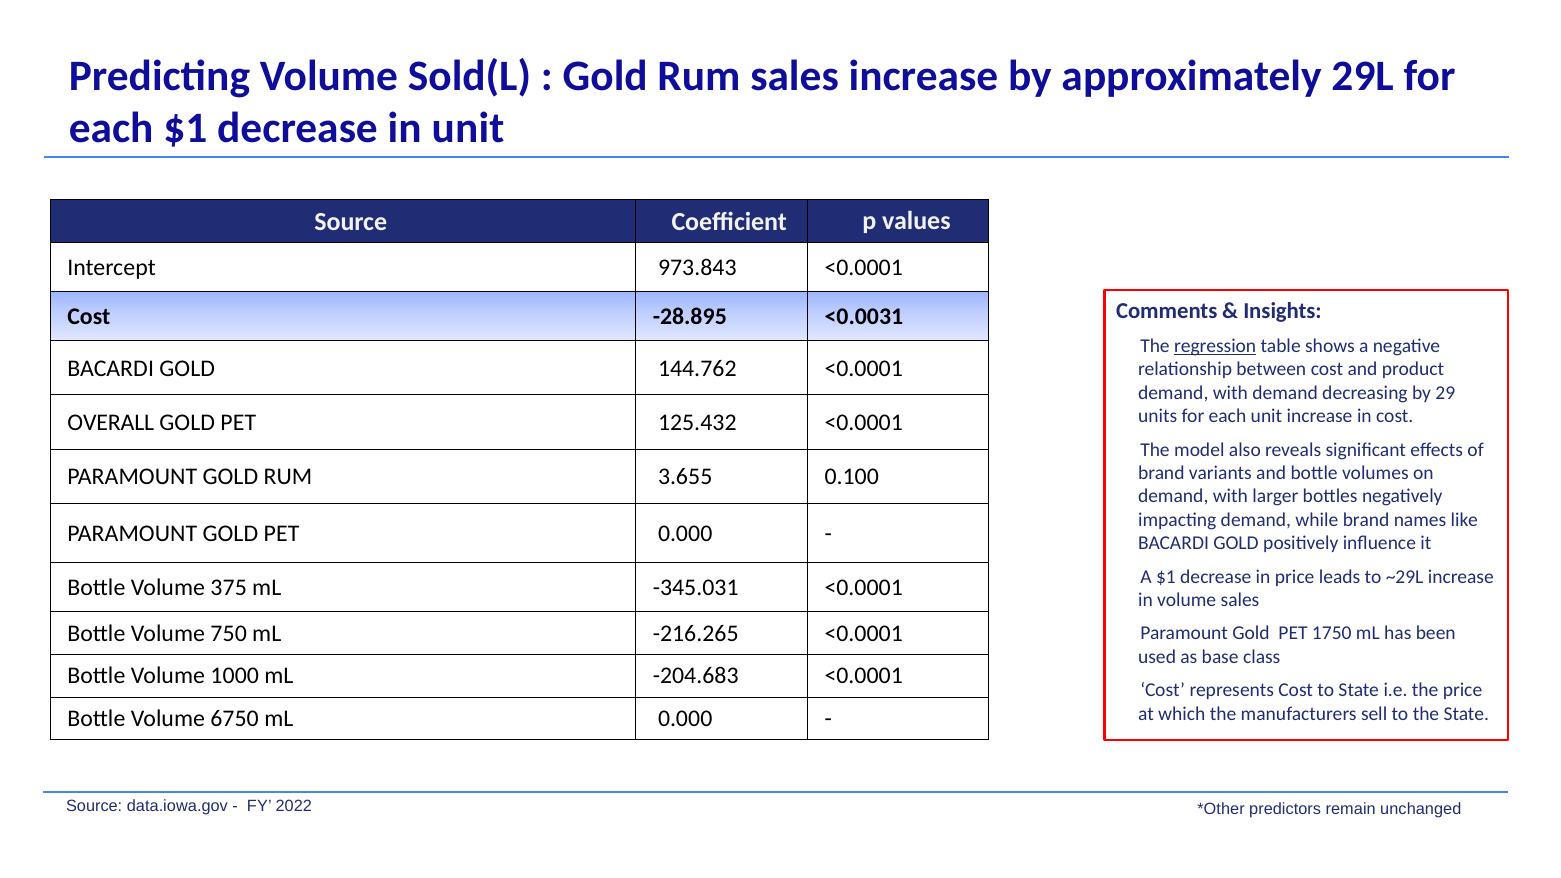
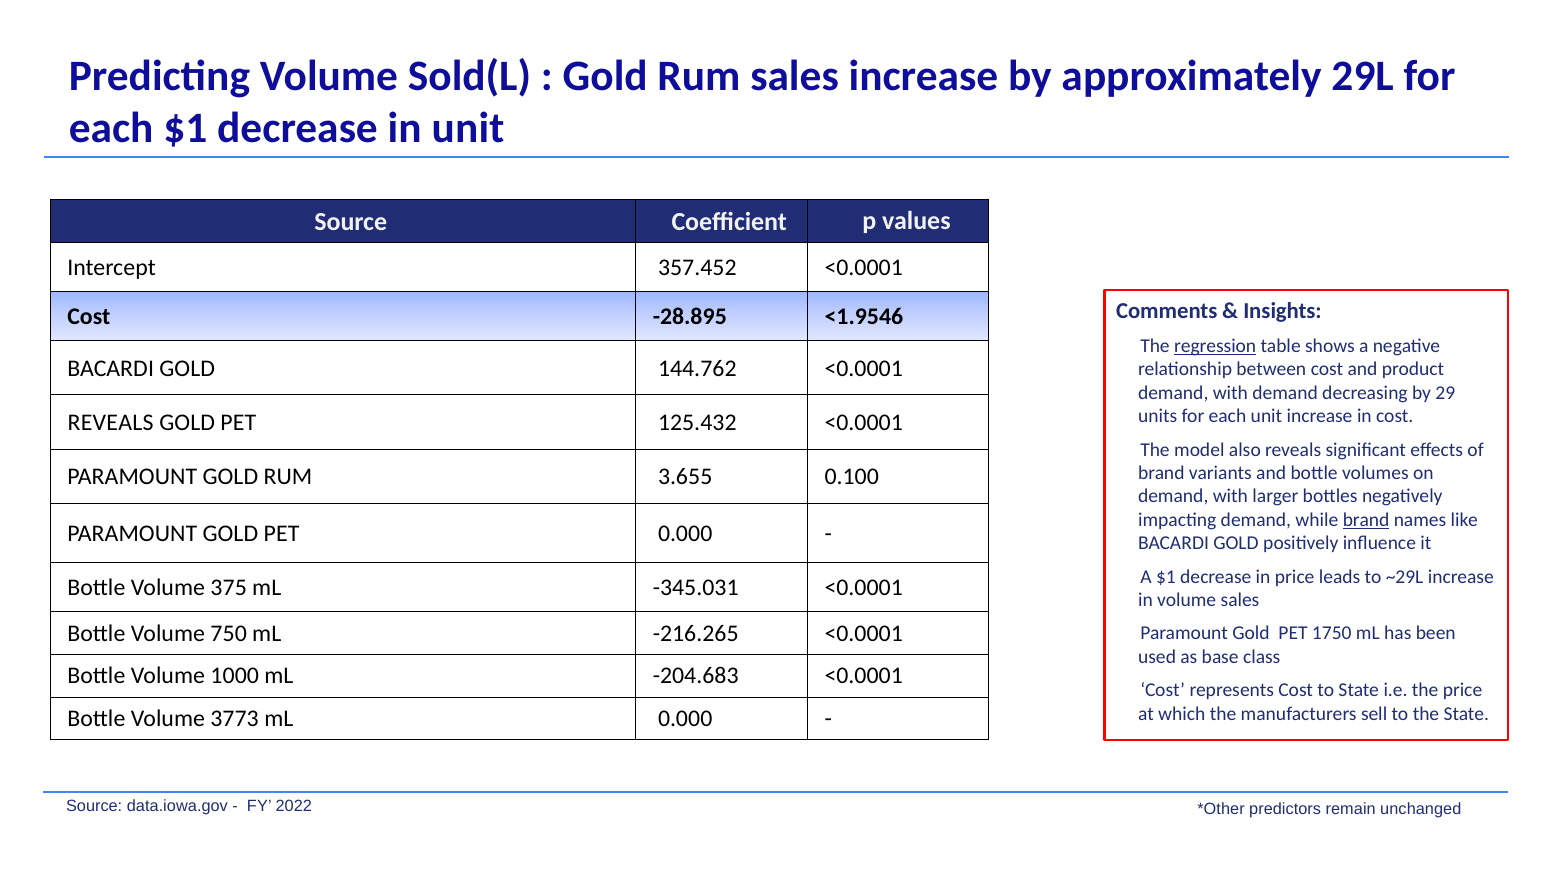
973.843: 973.843 -> 357.452 (697, 267)
<0.0031: <0.0031 -> <1.9546 (864, 316)
OVERALL: OVERALL -> REVEALS (111, 422)
brand underline: none -> present (1366, 520)
6750: 6750 -> 3773 (235, 719)
